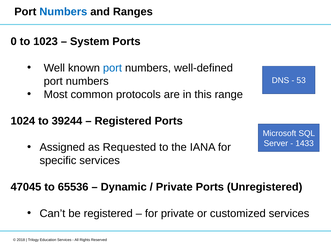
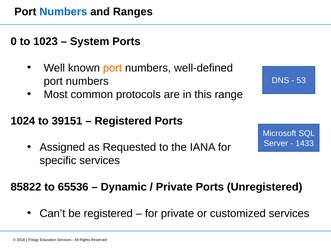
port colour: blue -> orange (112, 68)
39244: 39244 -> 39151 (67, 121)
47045: 47045 -> 85822 (26, 187)
